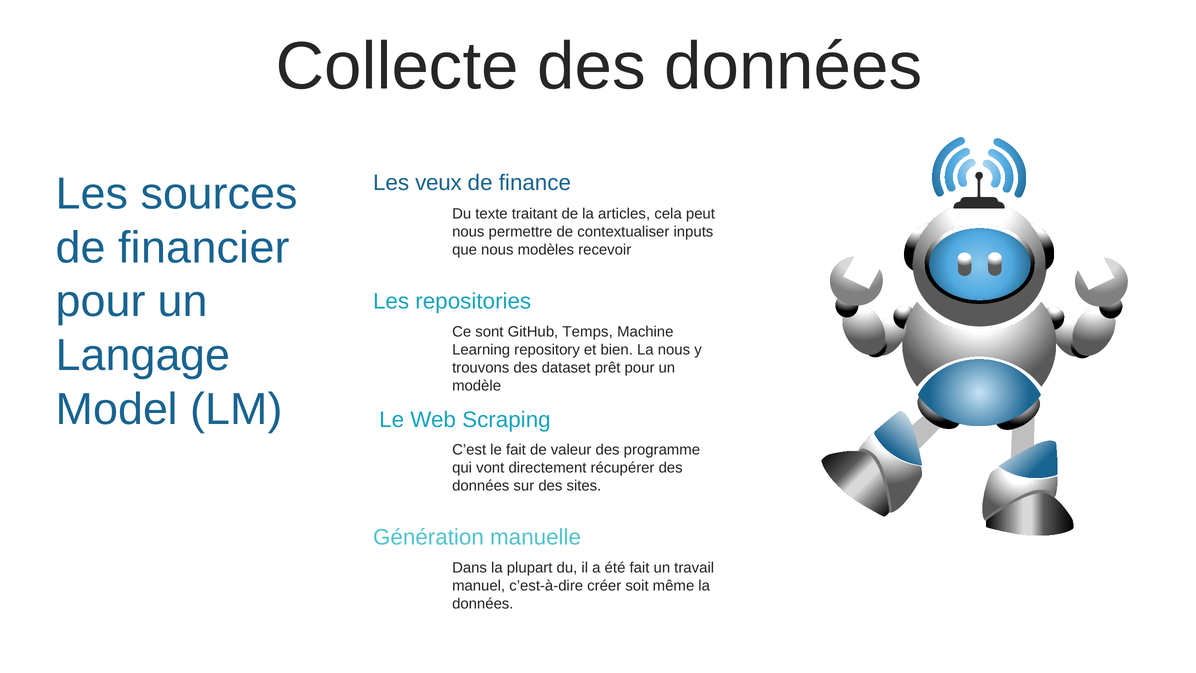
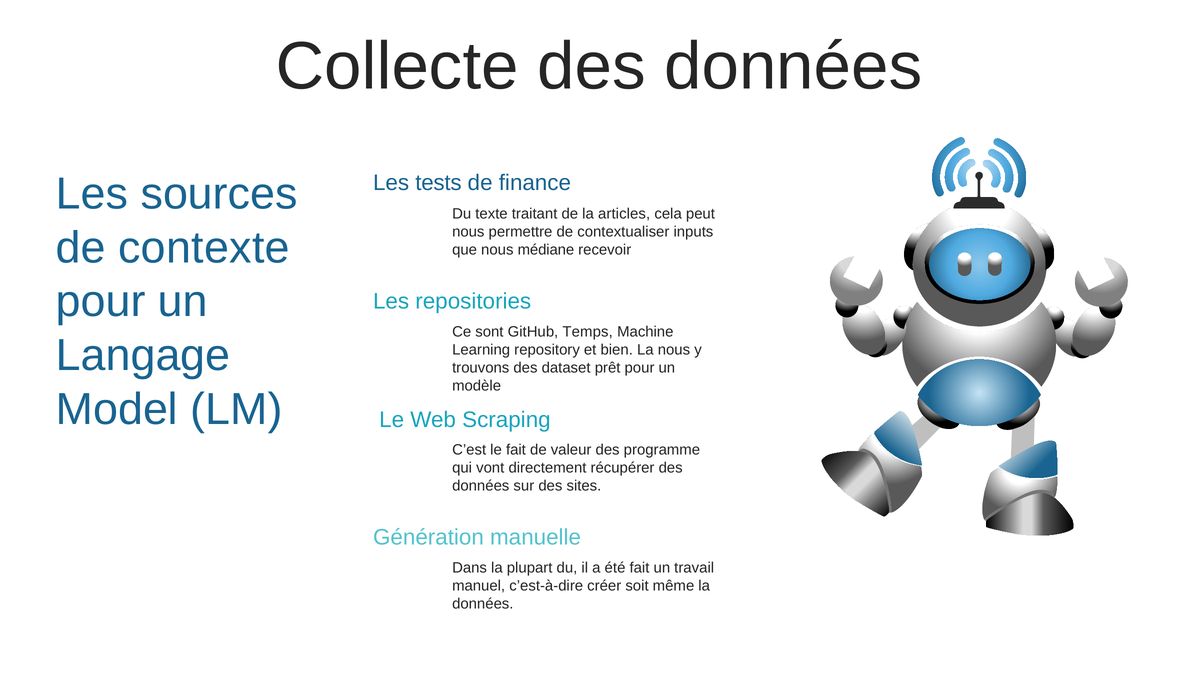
veux: veux -> tests (438, 183)
financier: financier -> contexte (204, 248)
modèles: modèles -> médiane (546, 250)
